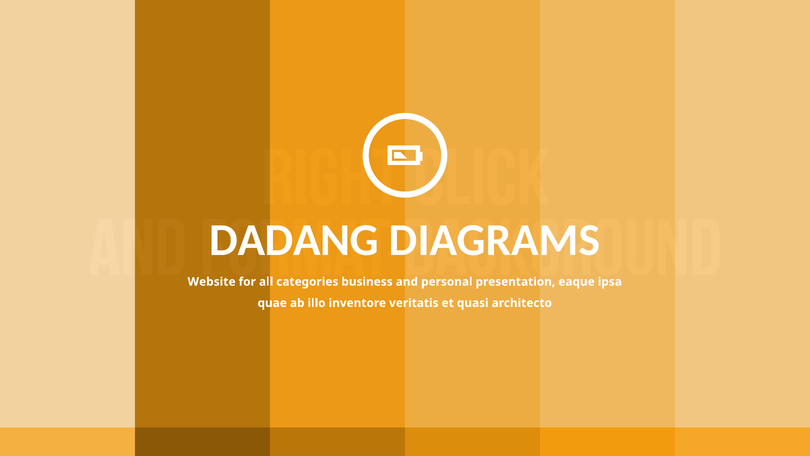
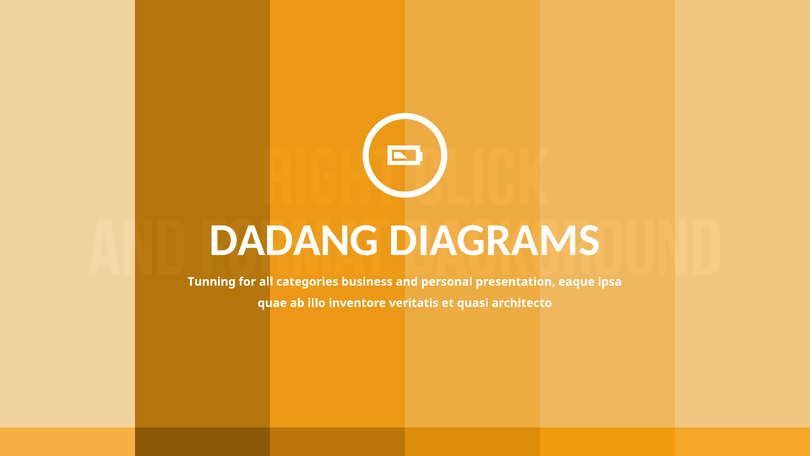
Website: Website -> Tunning (212, 282)
